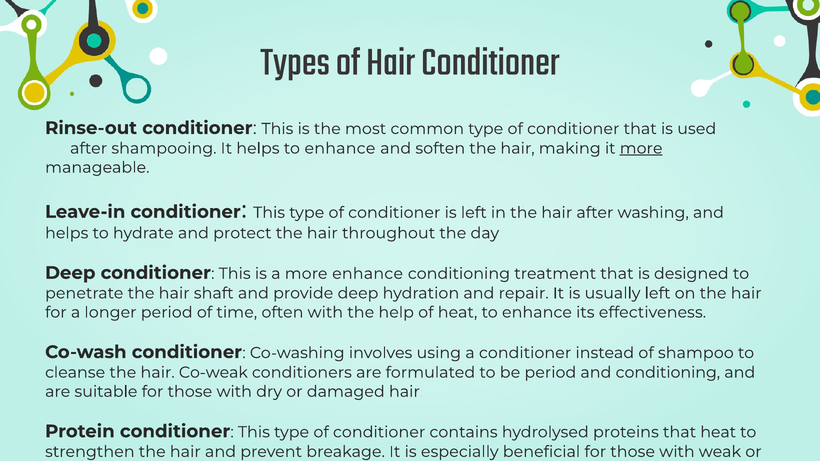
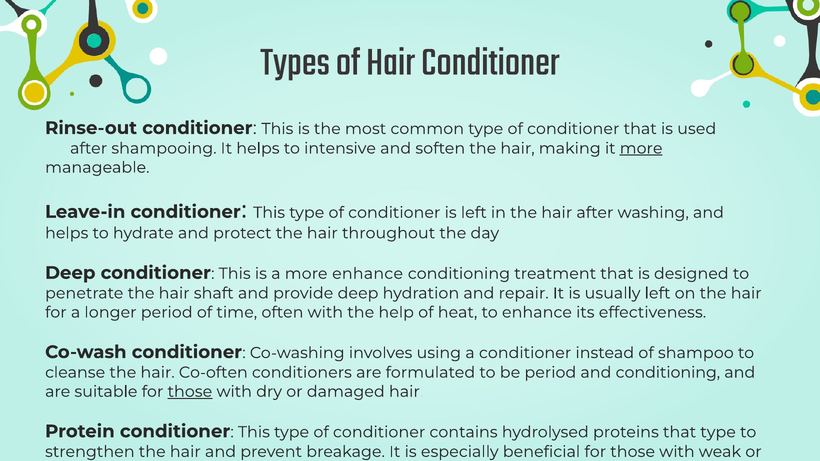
helps to enhance: enhance -> intensive (340, 148)
Co-weak: Co-weak -> Co-often (213, 373)
those underline: none -> present (190, 392)
that heat: heat -> type (718, 432)
